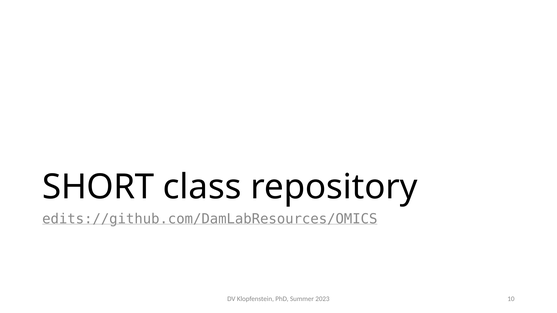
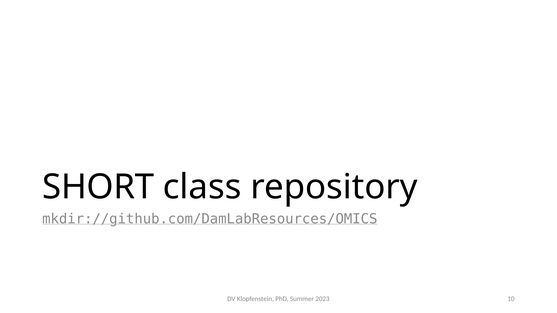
edits://github.com/DamLabResources/OMICS: edits://github.com/DamLabResources/OMICS -> mkdir://github.com/DamLabResources/OMICS (210, 219)
